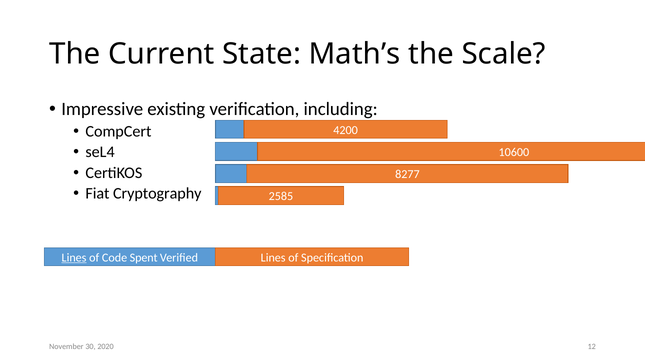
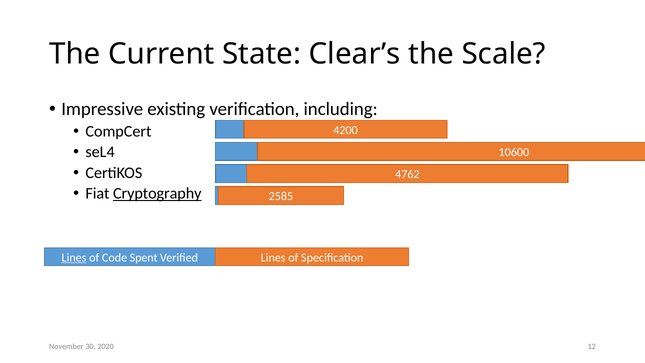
Math’s: Math’s -> Clear’s (355, 54)
8277: 8277 -> 4762 (407, 174)
Cryptography underline: none -> present (157, 194)
